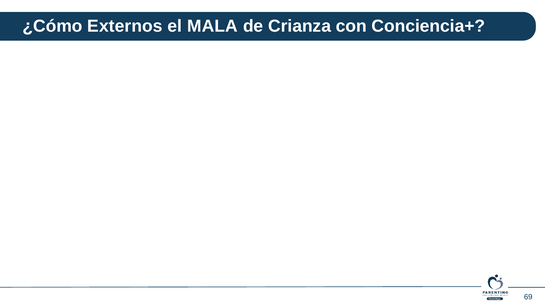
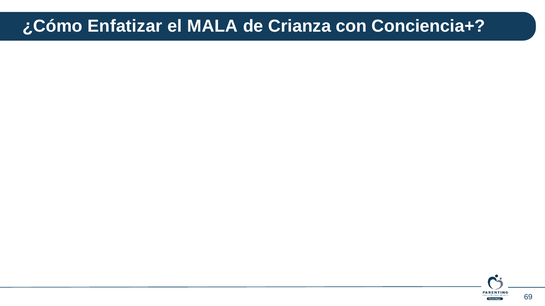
Externos: Externos -> Enfatizar (125, 26)
